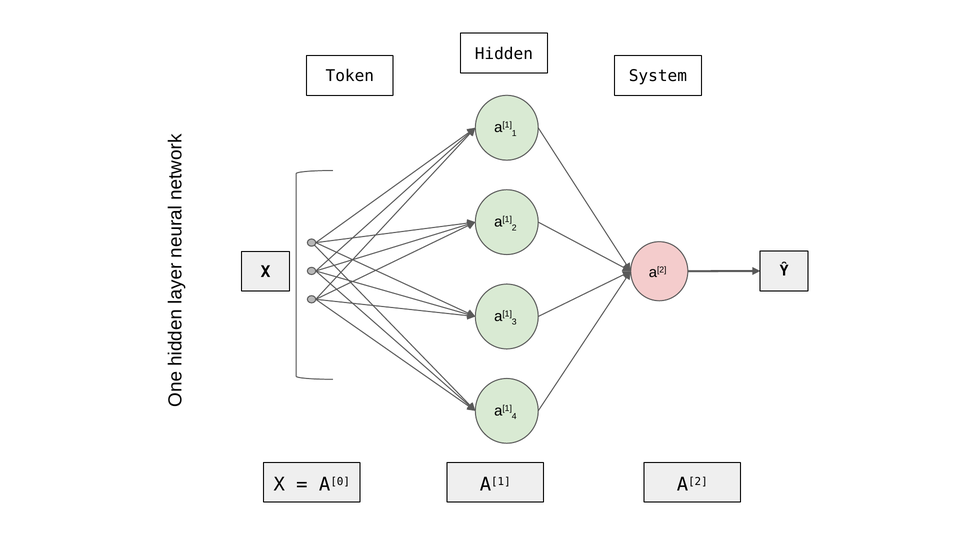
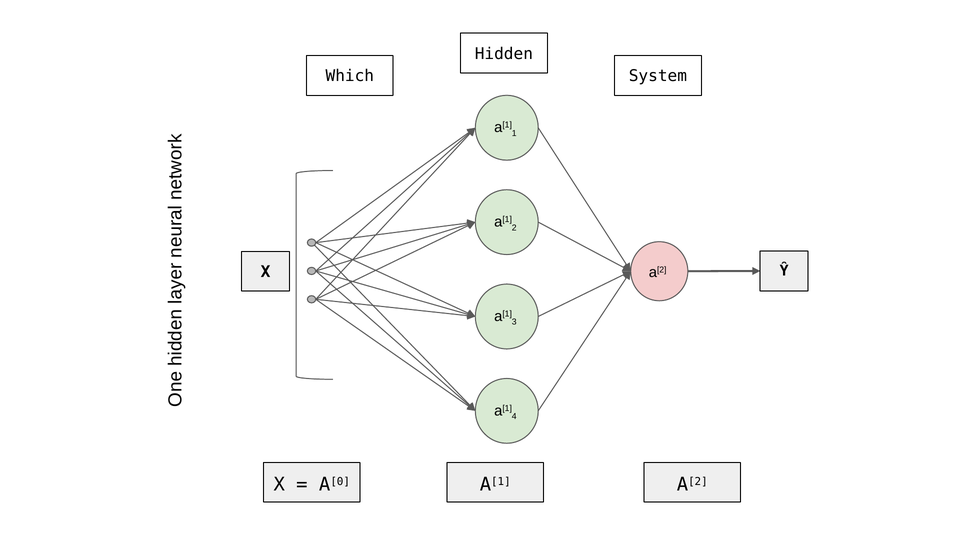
Token: Token -> Which (350, 76)
